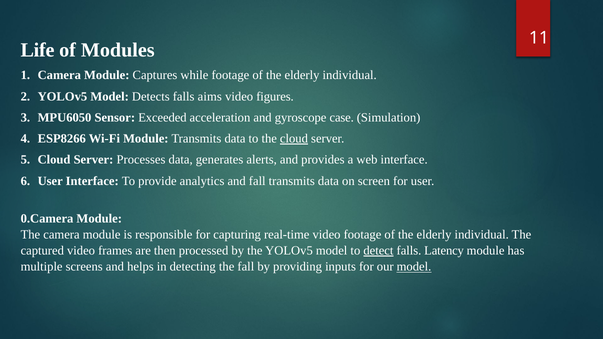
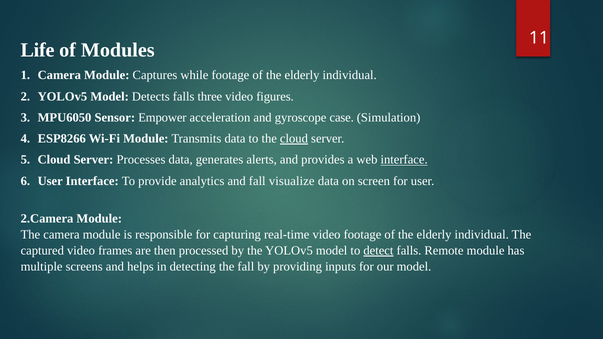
aims: aims -> three (210, 96)
Exceeded: Exceeded -> Empower (162, 118)
interface underline: none -> present (404, 160)
fall transmits: transmits -> visualize (292, 181)
0.Camera: 0.Camera -> 2.Camera (47, 219)
Latency: Latency -> Remote (444, 251)
model underline: present -> none (414, 267)
